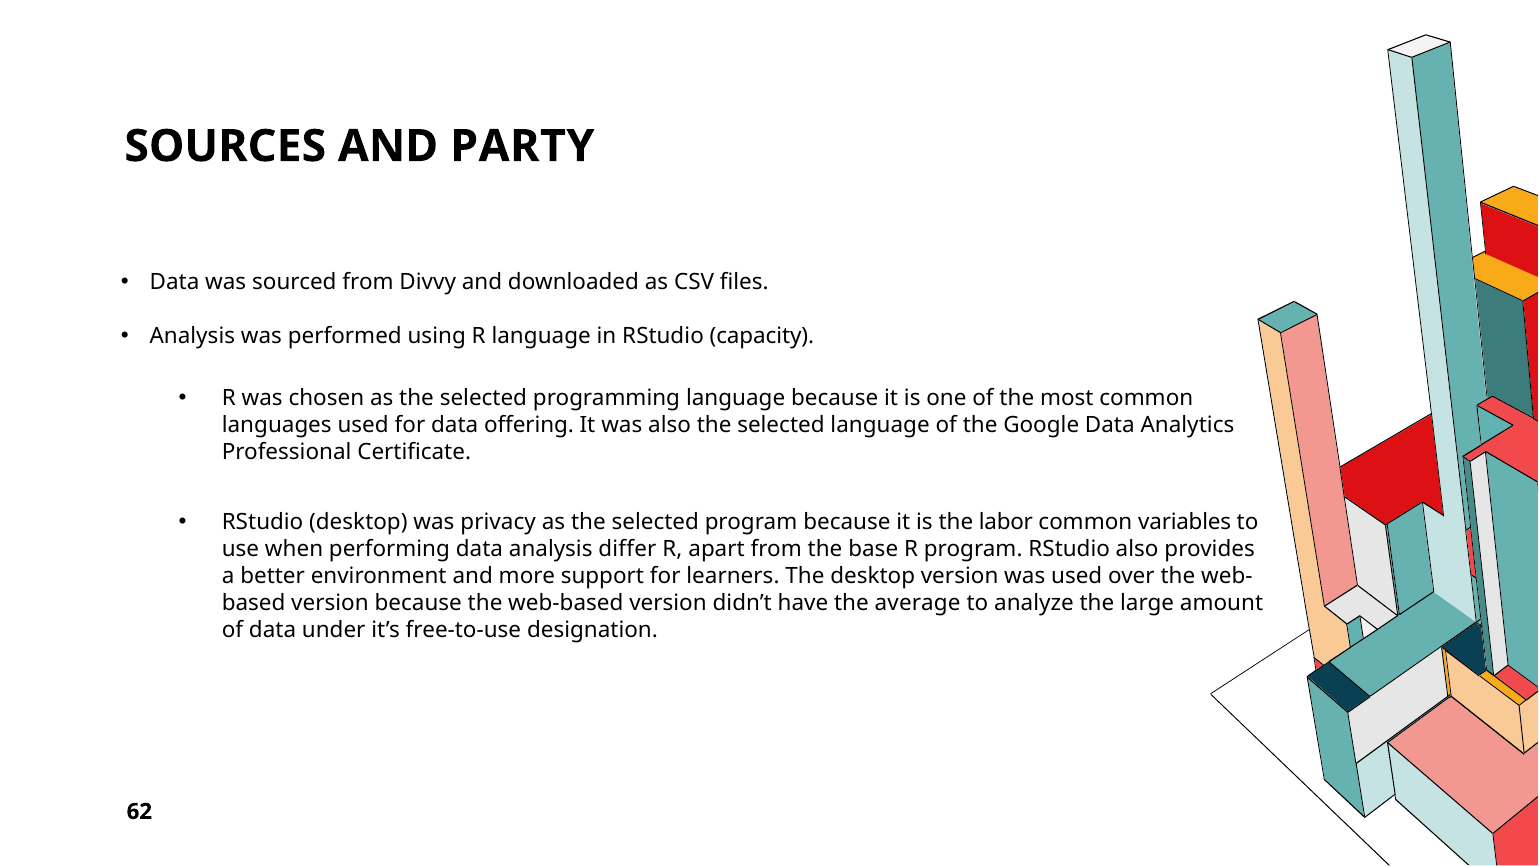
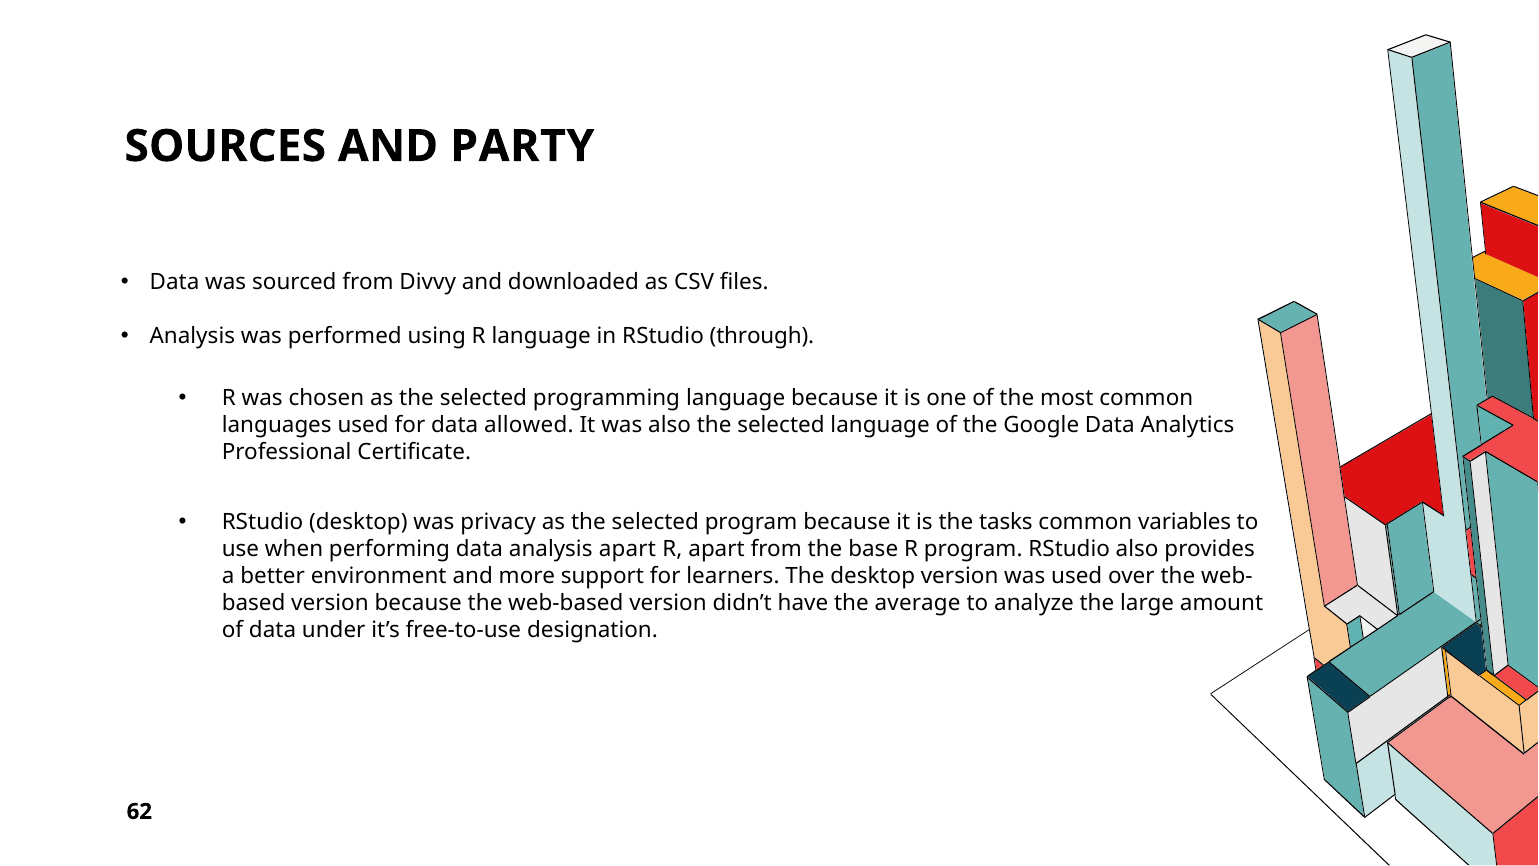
capacity: capacity -> through (762, 336)
offering: offering -> allowed (529, 425)
labor: labor -> tasks (1006, 522)
analysis differ: differ -> apart (627, 549)
